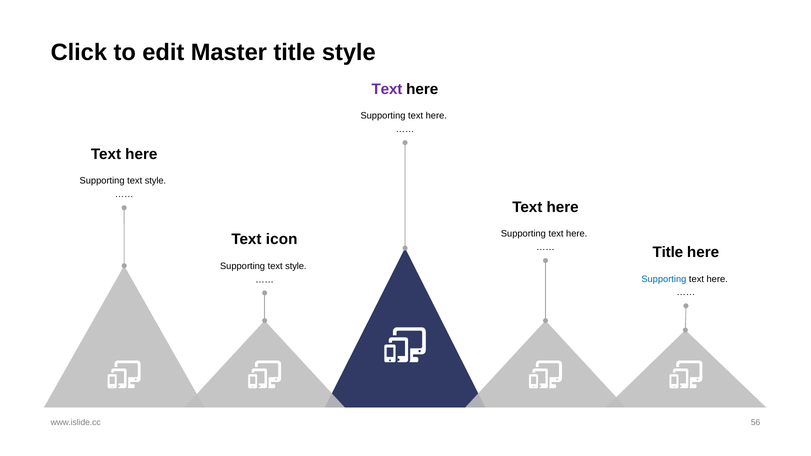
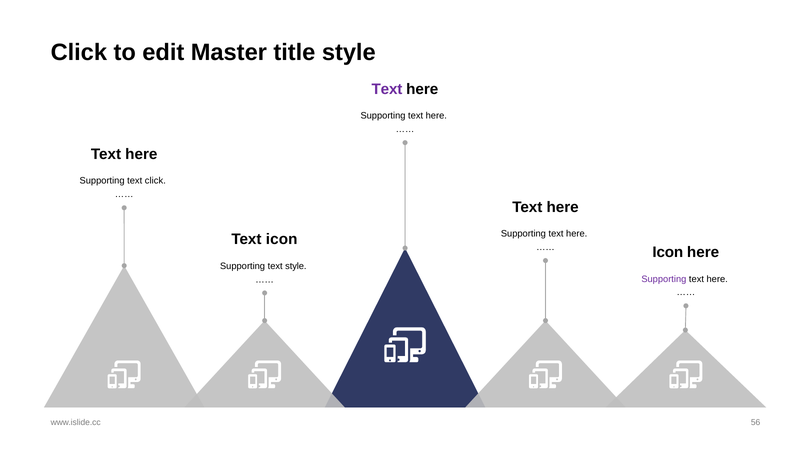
style: style -> click (155, 181)
Title: Title -> Icon (668, 252)
Supporting colour: blue -> purple (664, 279)
